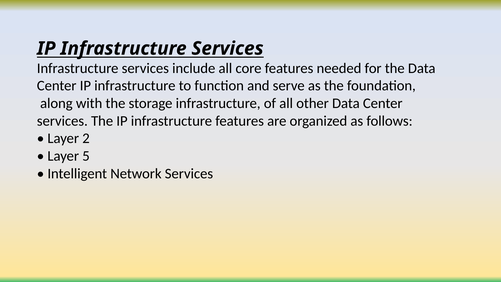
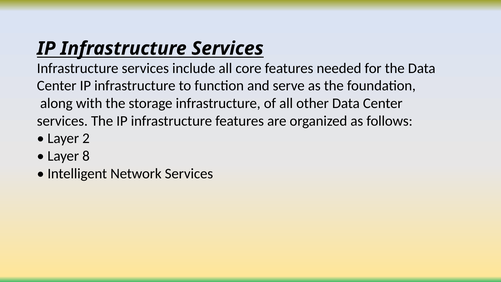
5: 5 -> 8 (86, 156)
